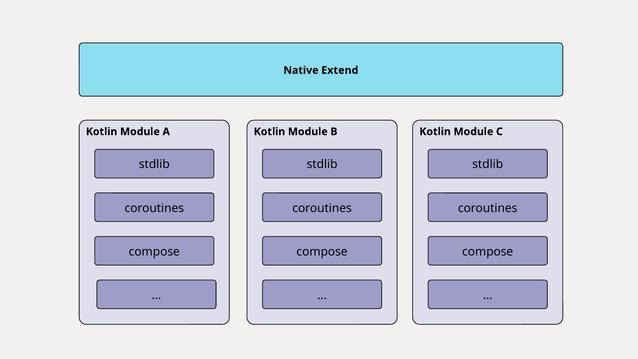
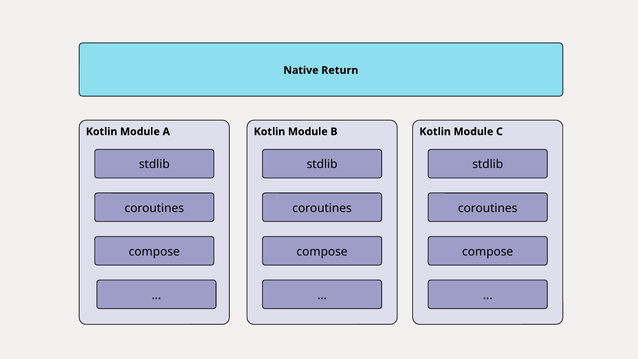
Extend: Extend -> Return (340, 70)
